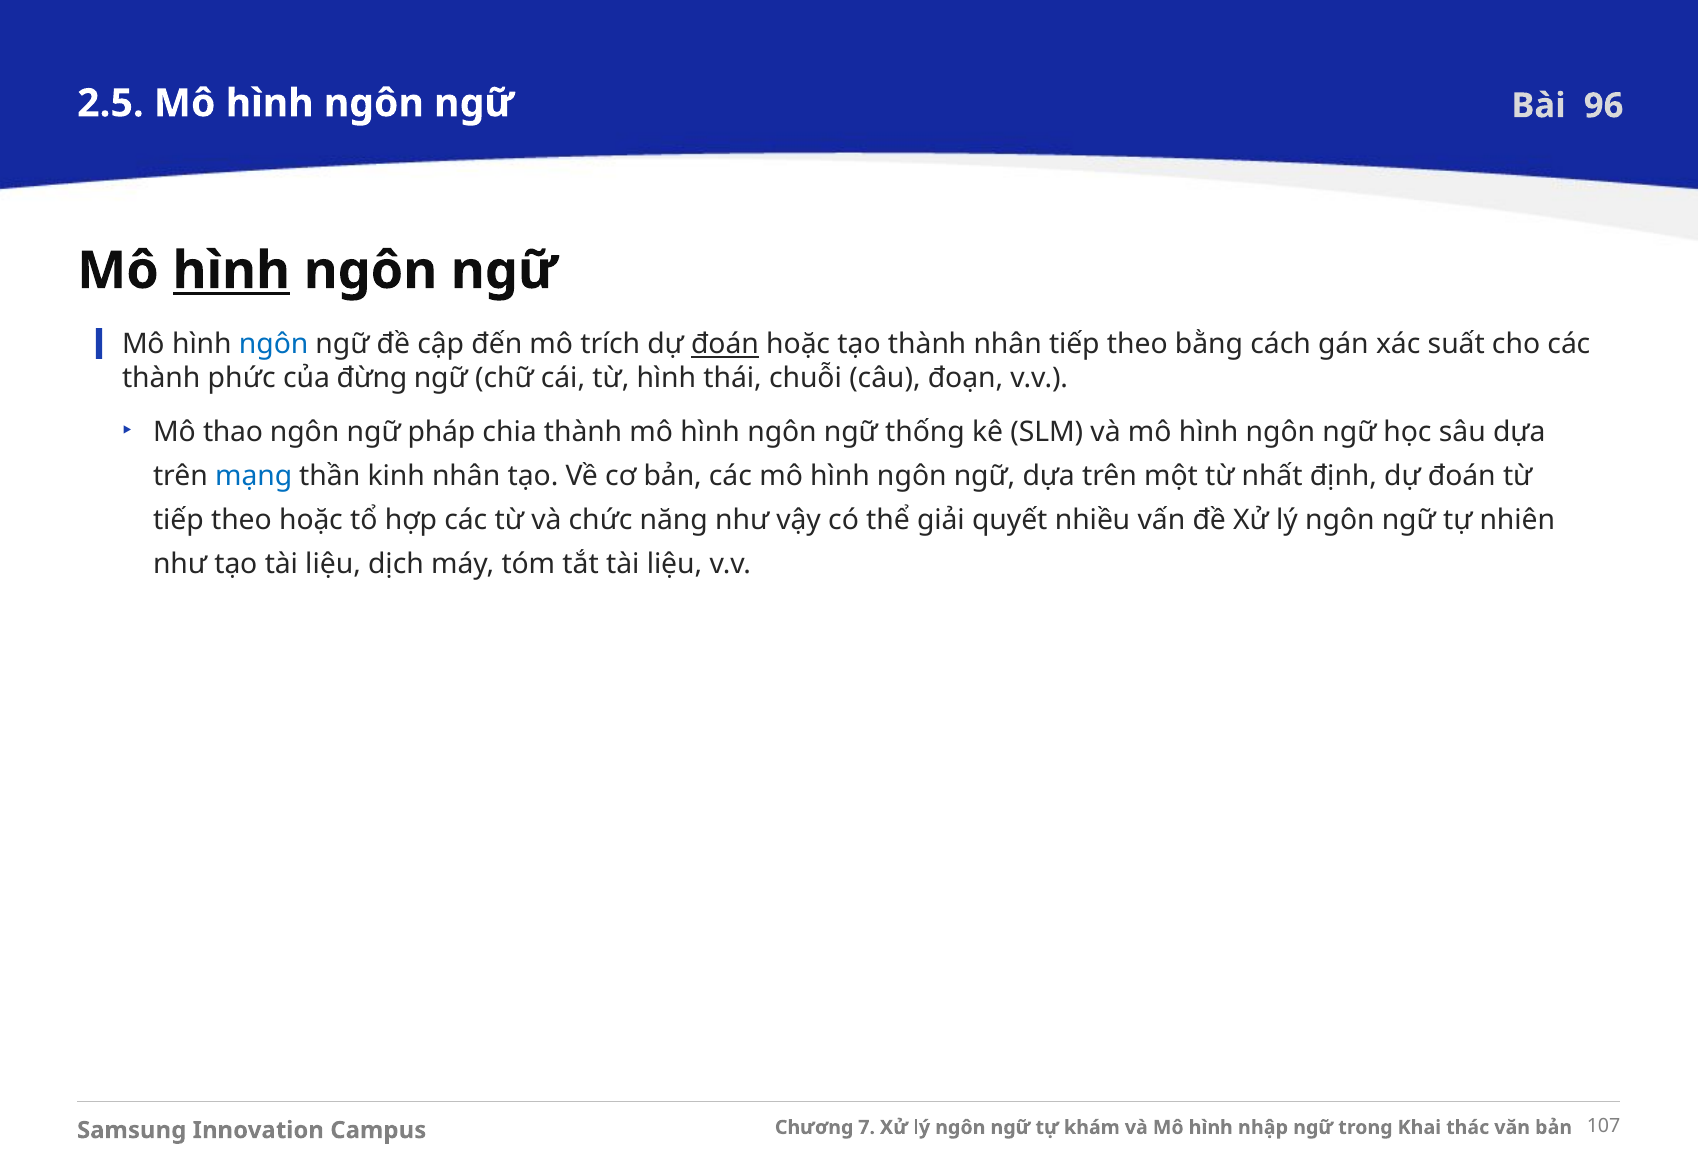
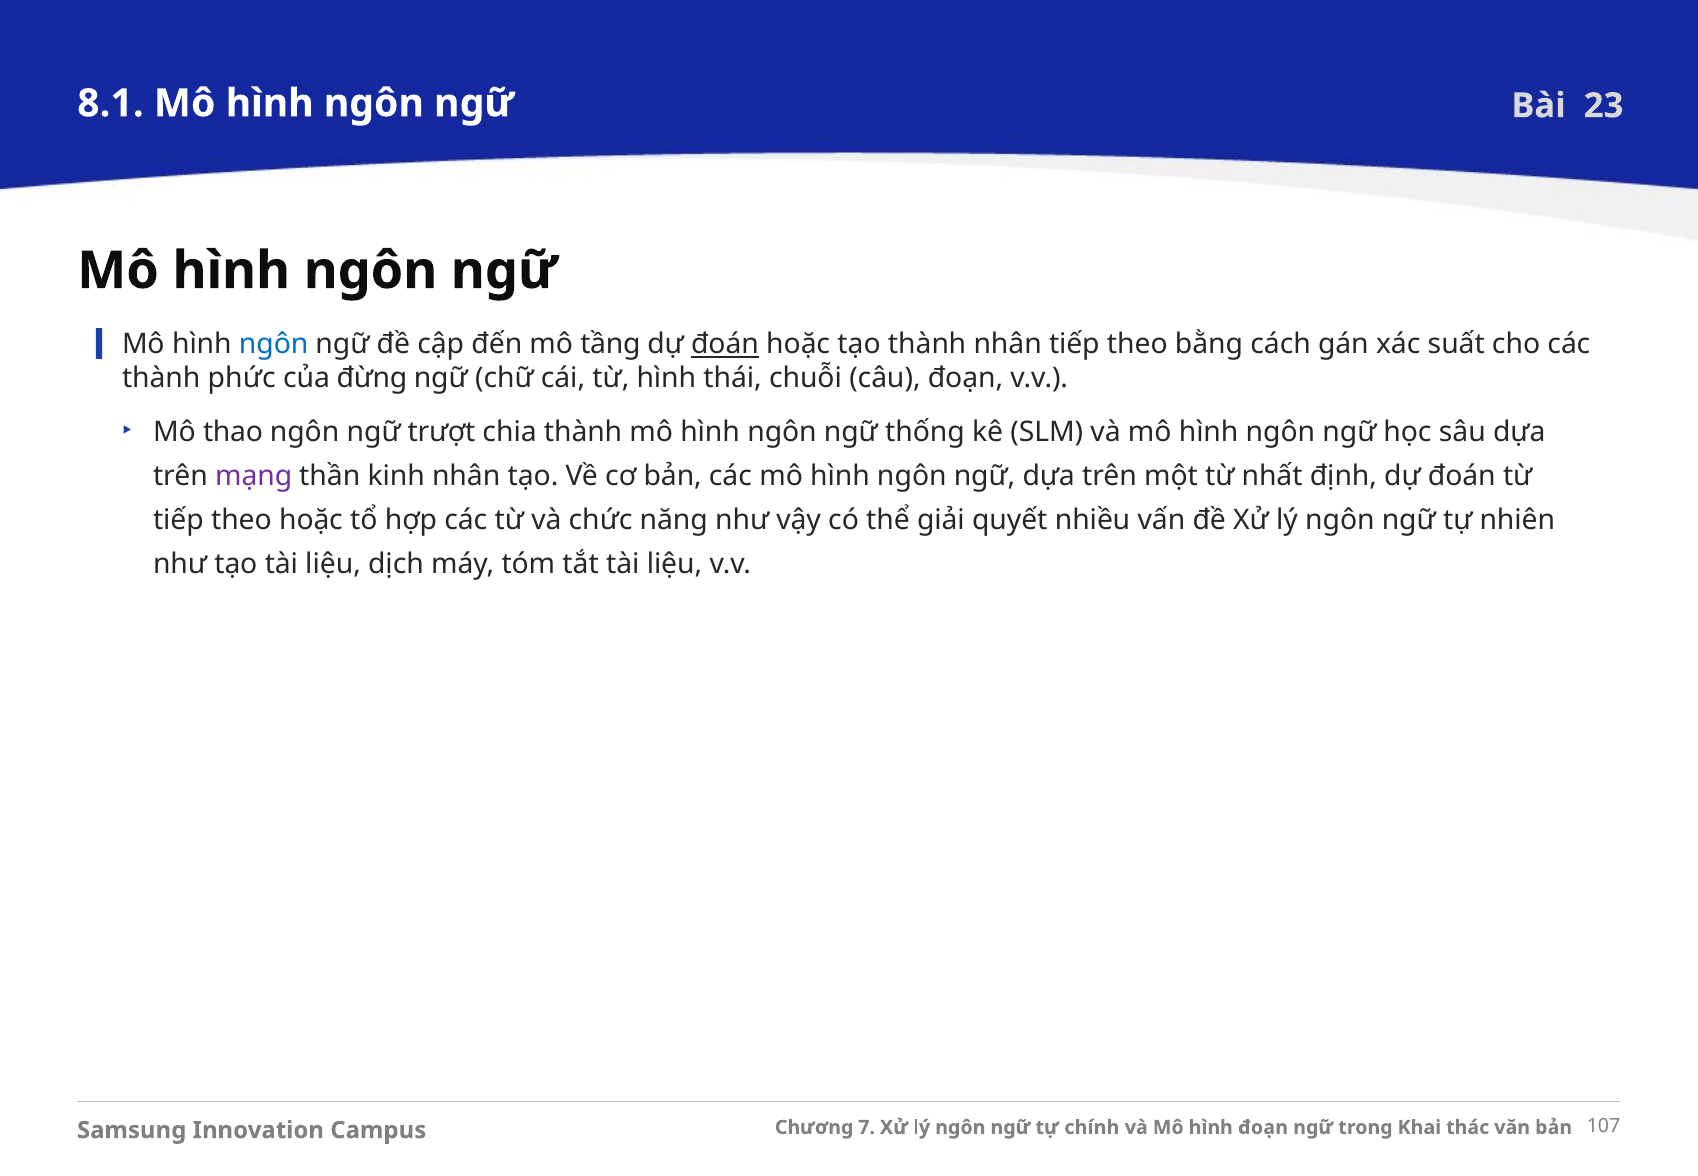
2.5: 2.5 -> 8.1 (111, 103)
96: 96 -> 23 (1604, 106)
hình underline: present -> none (231, 271)
trích: trích -> tầng (610, 345)
pháp: pháp -> trượt (441, 432)
mạng colour: blue -> purple (254, 476)
khám: khám -> chính (1092, 1127)
hình nhập: nhập -> đoạn (1263, 1127)
